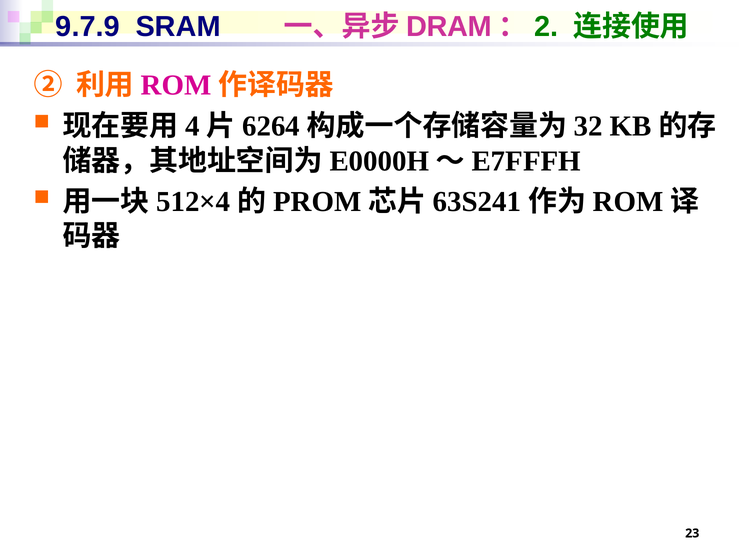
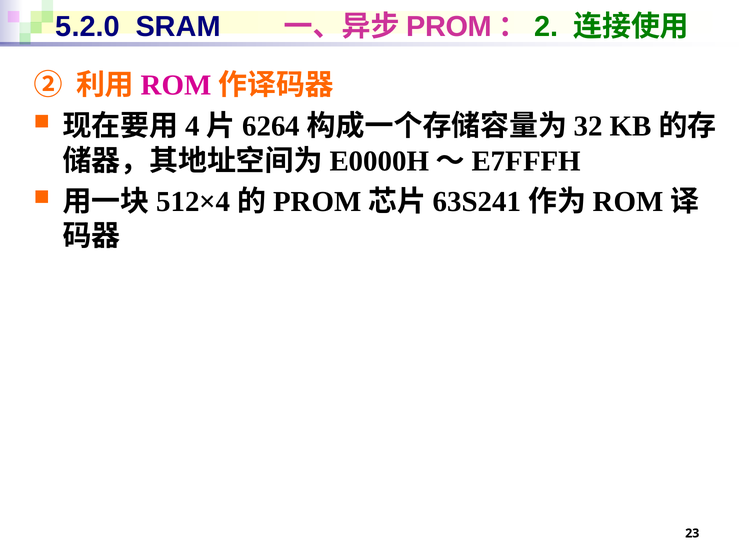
9.7.9: 9.7.9 -> 5.2.0 (88, 27)
DRAM: DRAM -> PROM (449, 27)
